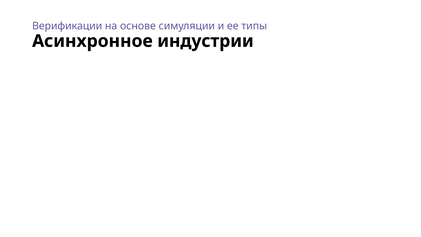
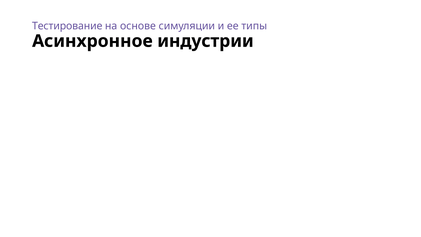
Верификации: Верификации -> Тестирование (67, 26)
